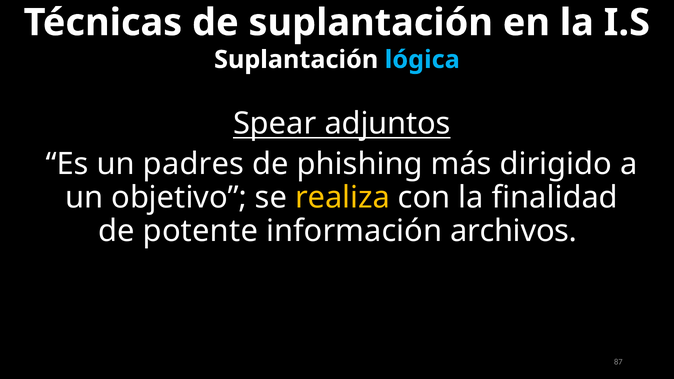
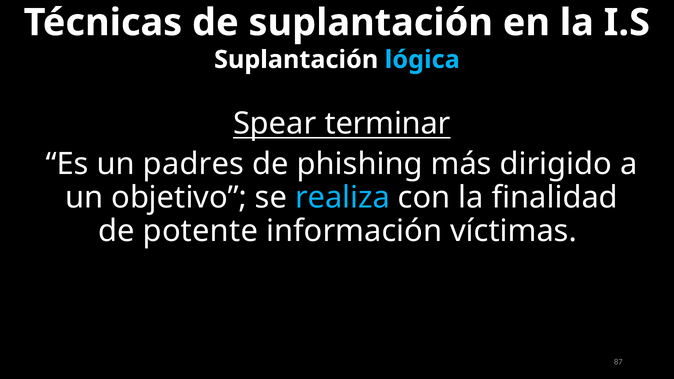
adjuntos: adjuntos -> terminar (388, 124)
realiza colour: yellow -> light blue (343, 198)
archivos: archivos -> víctimas (514, 231)
